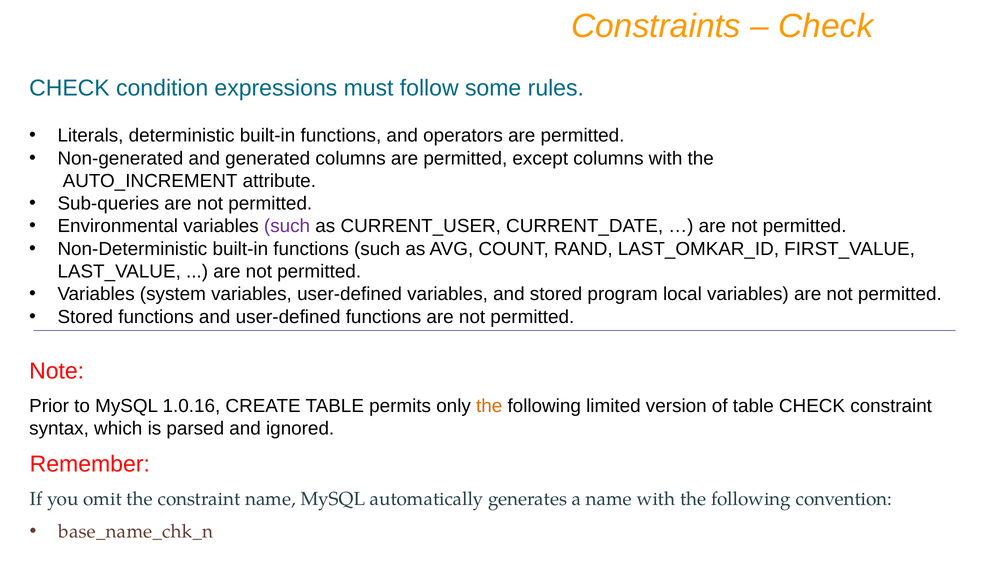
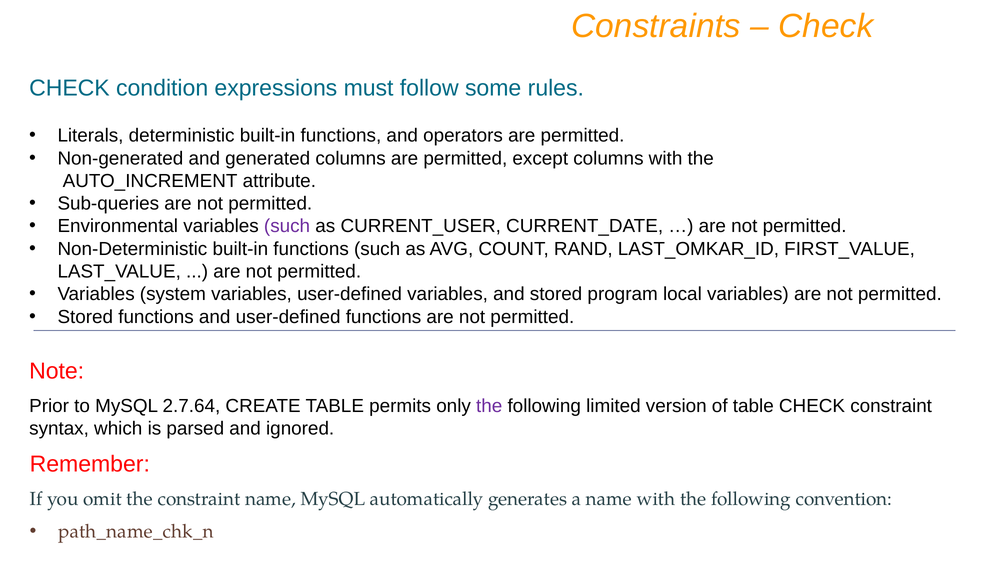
1.0.16: 1.0.16 -> 2.7.64 (191, 406)
the colour: orange -> purple (489, 406)
base_name_chk_n: base_name_chk_n -> path_name_chk_n (136, 532)
